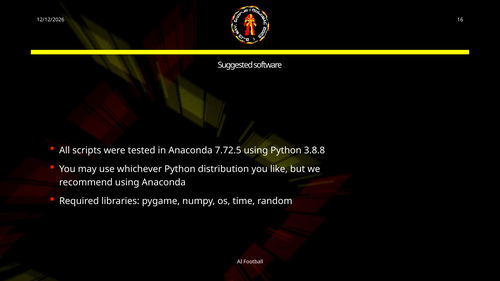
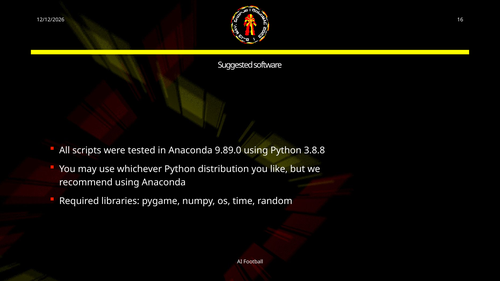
7.72.5: 7.72.5 -> 9.89.0 (228, 150)
